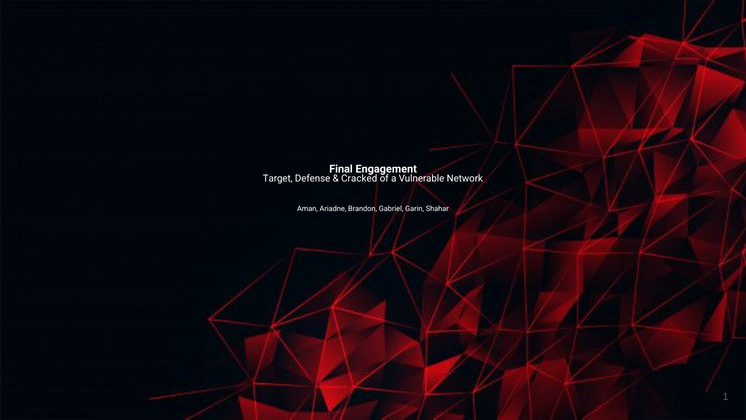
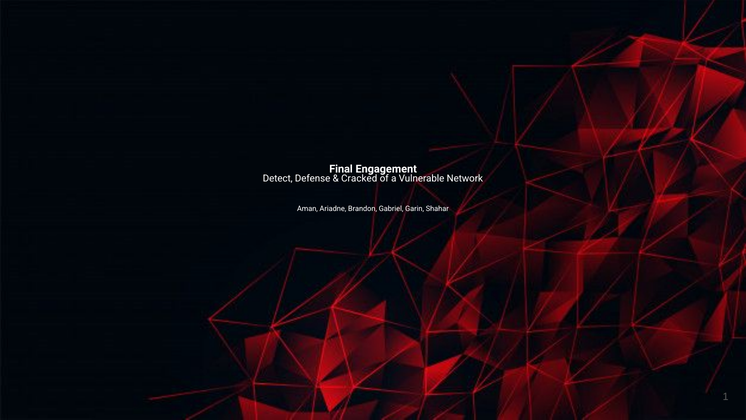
Target: Target -> Detect (278, 178)
